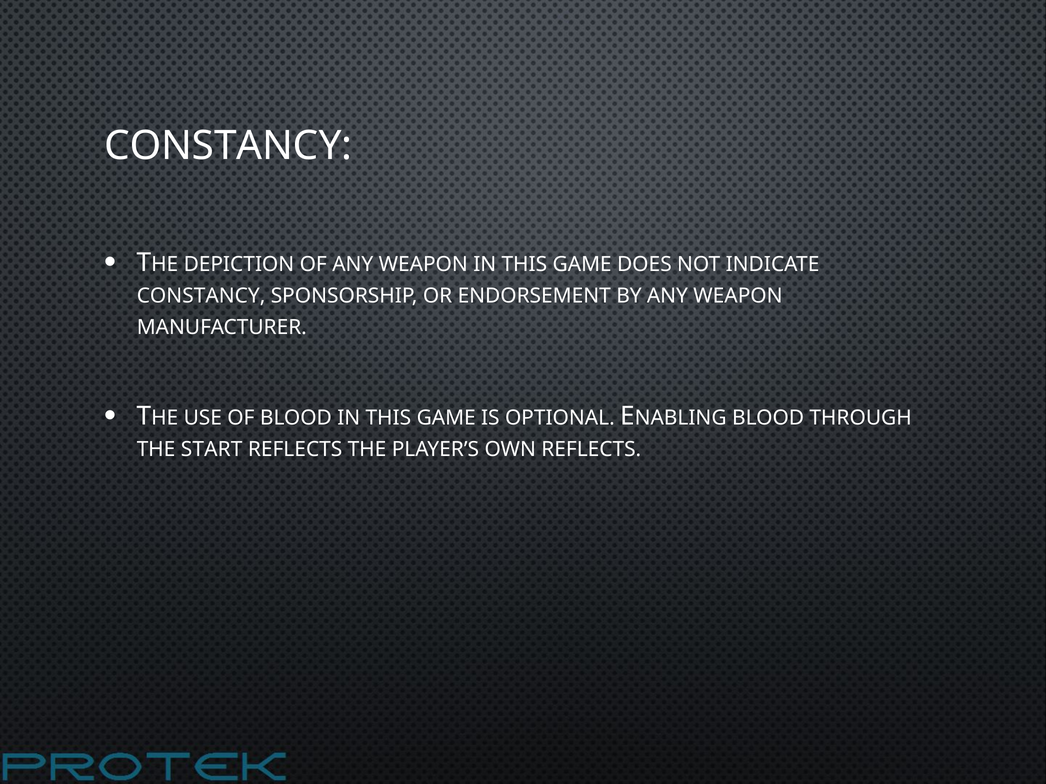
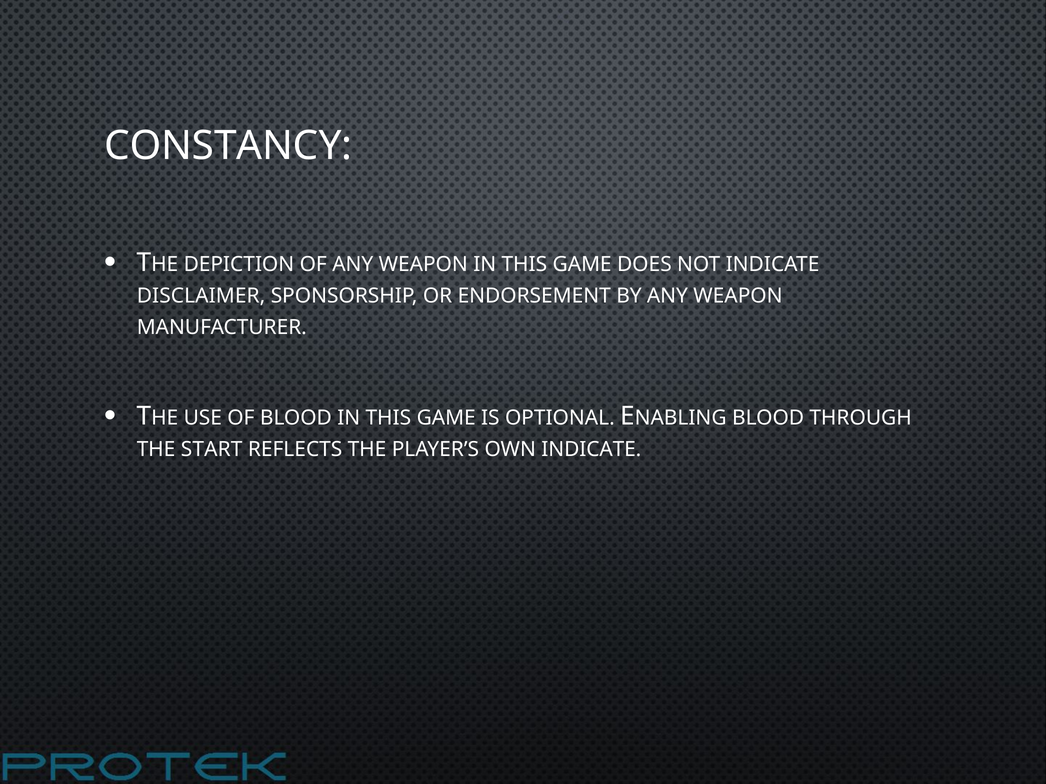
CONSTANCY: CONSTANCY -> DISCLAIMER (201, 296)
OWN REFLECTS: REFLECTS -> INDICATE (591, 449)
